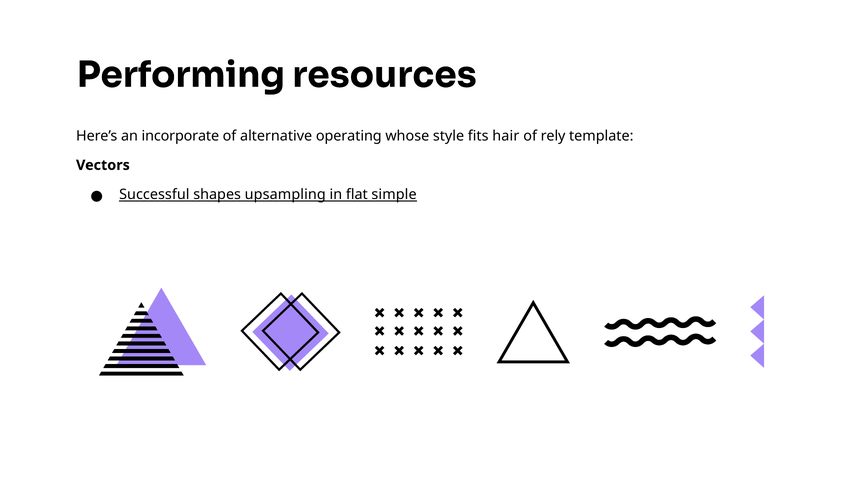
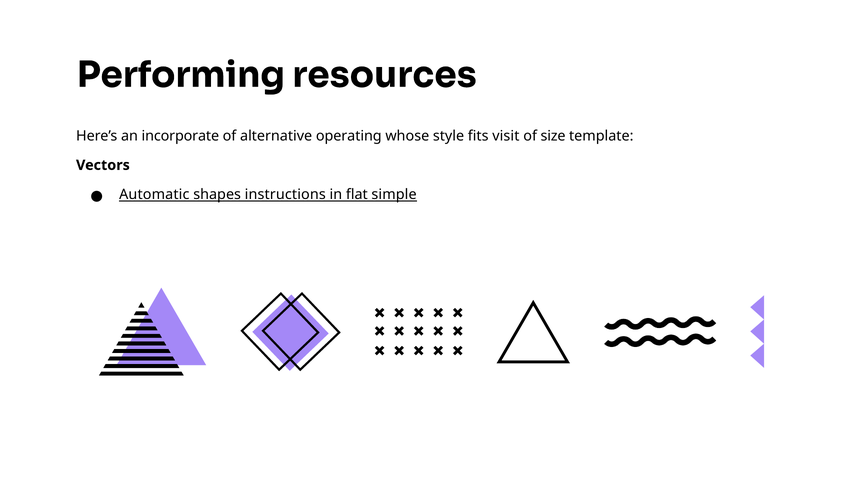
hair: hair -> visit (506, 136)
rely: rely -> size (553, 136)
Successful: Successful -> Automatic (154, 195)
upsampling: upsampling -> instructions (285, 195)
